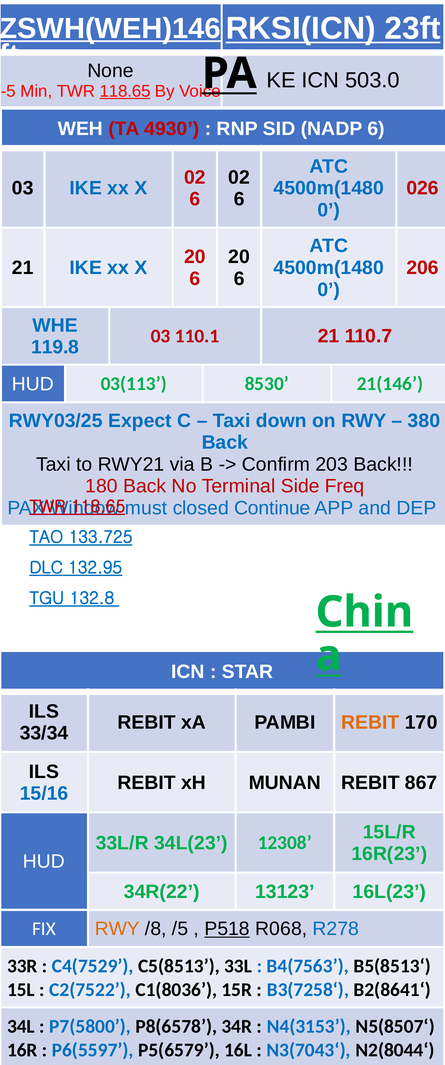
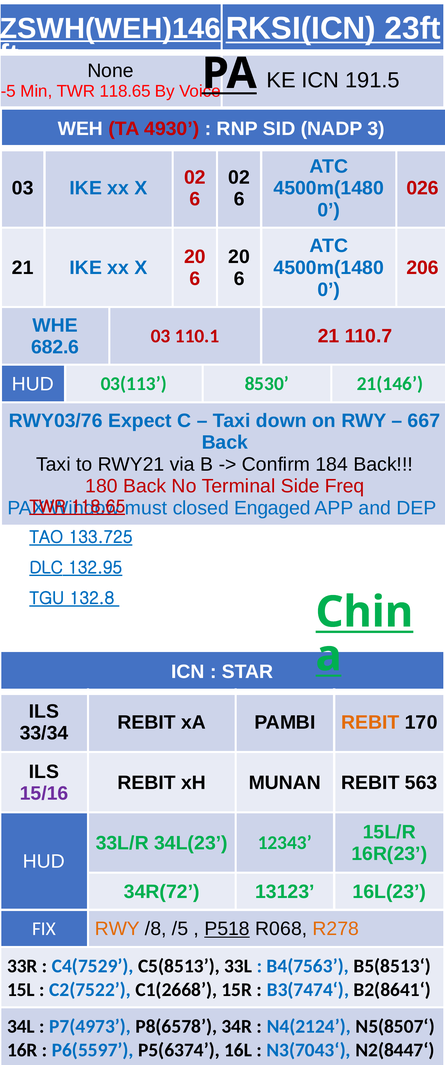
118.65 underline: present -> none (125, 91)
503.0: 503.0 -> 191.5 (372, 80)
NADP 6: 6 -> 3 (376, 129)
119.8: 119.8 -> 682.6 (55, 347)
RWY03/25: RWY03/25 -> RWY03/76 (56, 421)
380: 380 -> 667 (424, 421)
203: 203 -> 184 (332, 464)
Continue: Continue -> Engaged (272, 508)
867: 867 -> 563 (421, 782)
15/16 colour: blue -> purple (44, 793)
12308: 12308 -> 12343 (285, 843)
34R(22: 34R(22 -> 34R(72 (162, 891)
R278 colour: blue -> orange (336, 929)
C1(8036: C1(8036 -> C1(2668 (176, 990)
B3(7258‘: B3(7258‘ -> B3(7474‘ (308, 990)
P7(5800: P7(5800 -> P7(4973 (90, 1026)
N4(3153: N4(3153 -> N4(2124 (309, 1026)
P5(6579: P5(6579 -> P5(6374 (179, 1050)
N2(8044‘: N2(8044‘ -> N2(8447‘ (395, 1050)
